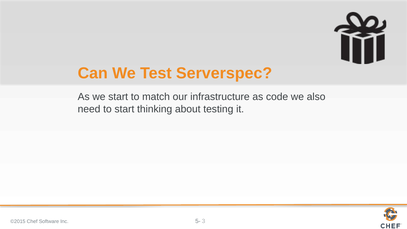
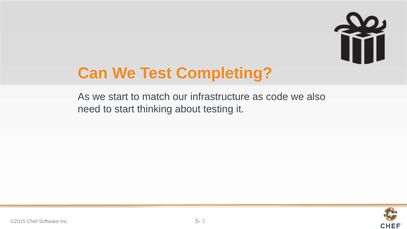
Serverspec: Serverspec -> Completing (224, 73)
